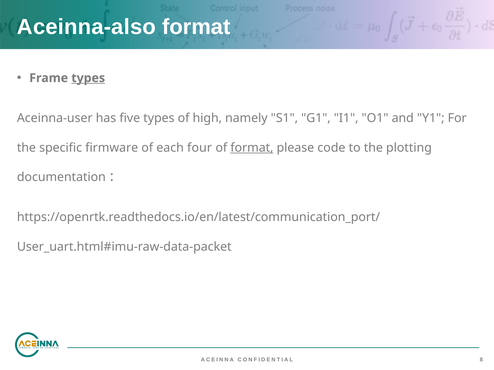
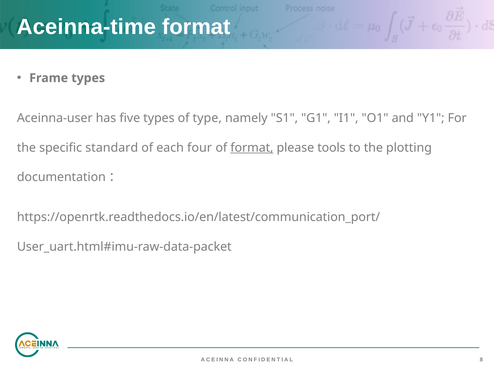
Aceinna-also: Aceinna-also -> Aceinna-time (86, 27)
types underline: present -> none (88, 78)
high: high -> type (207, 118)
firmware: firmware -> standard (112, 148)
code: code -> tools (331, 148)
